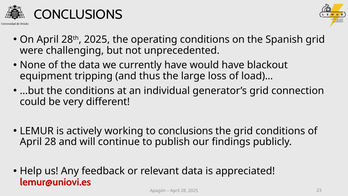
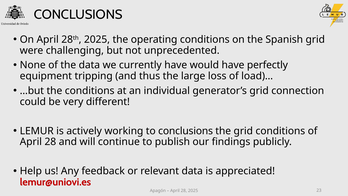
blackout: blackout -> perfectly (267, 65)
